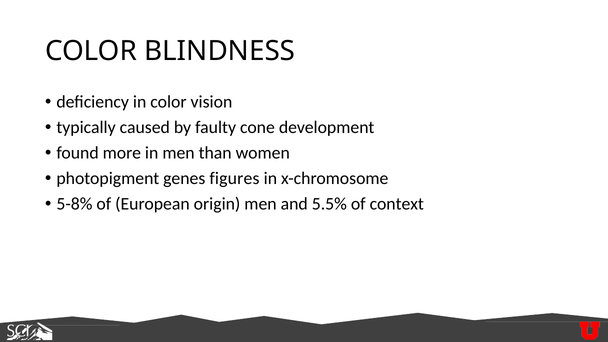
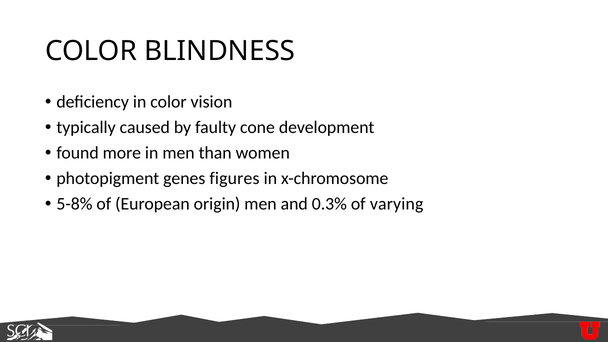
5.5%: 5.5% -> 0.3% (329, 204)
context: context -> varying (397, 204)
